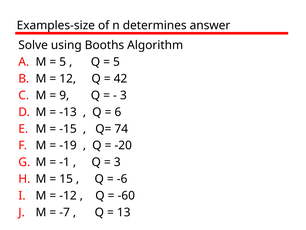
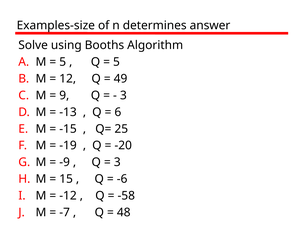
42: 42 -> 49 (121, 79)
74: 74 -> 25 (121, 129)
-1: -1 -> -9 (65, 162)
-60: -60 -> -58 (126, 195)
13: 13 -> 48 (124, 212)
